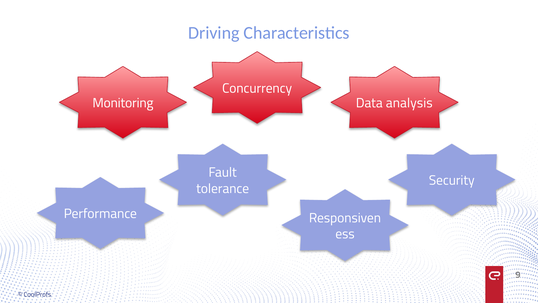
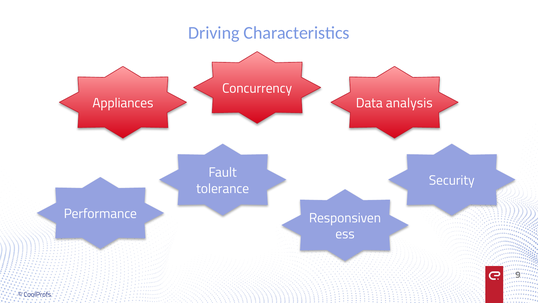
Monitoring: Monitoring -> Appliances (123, 103)
